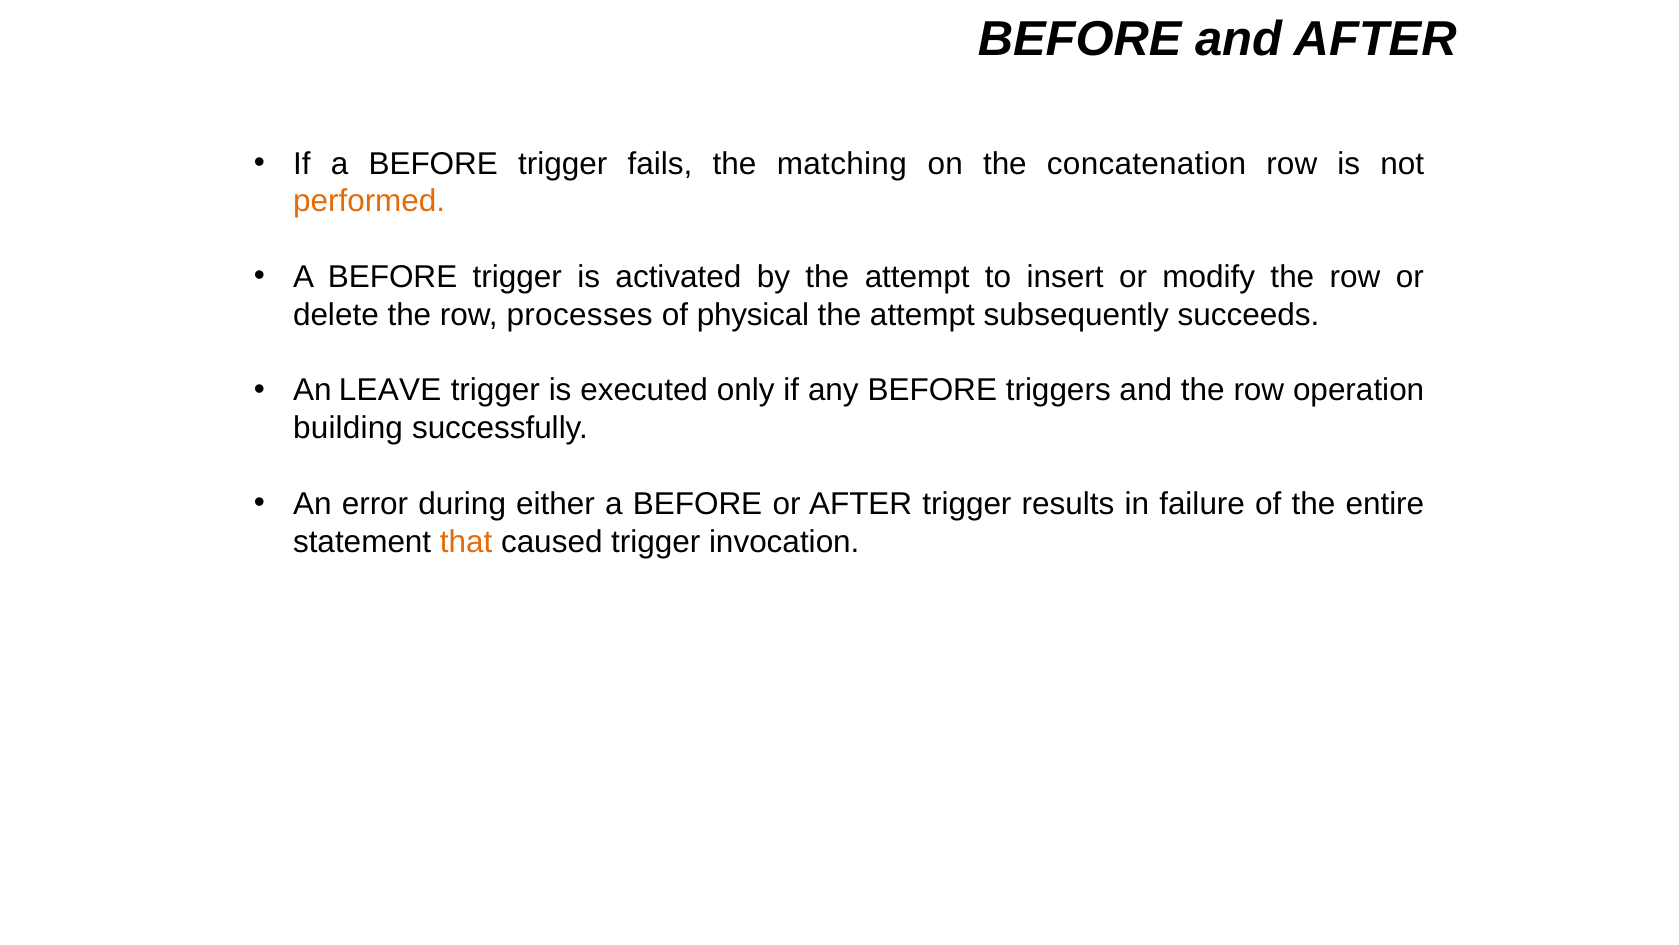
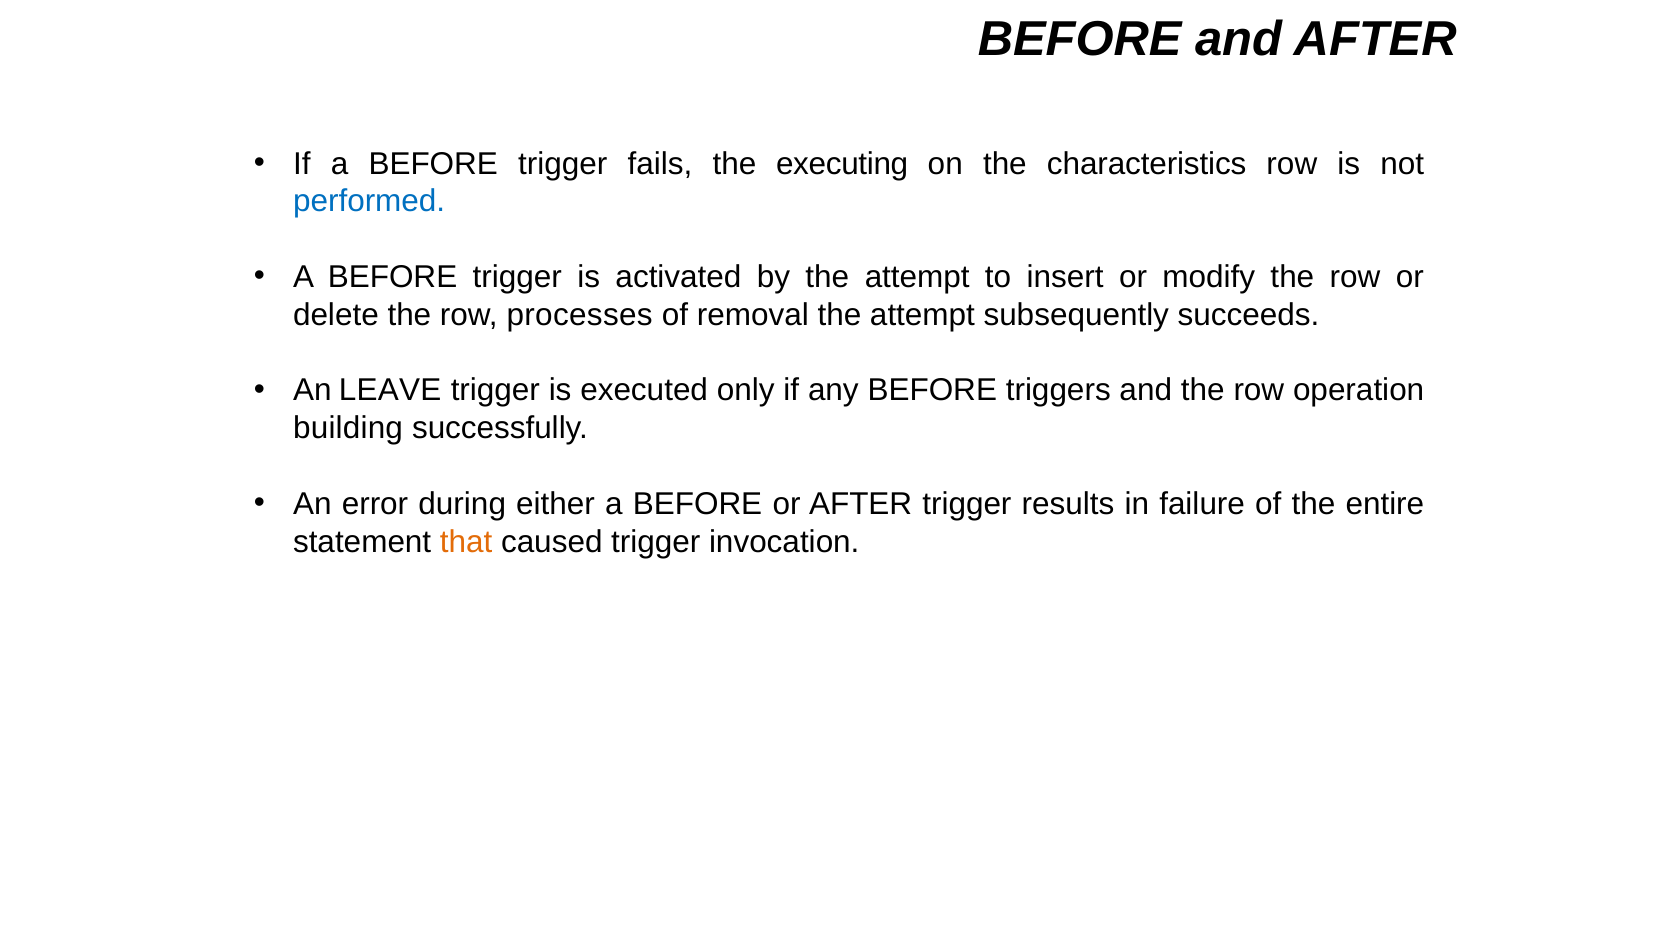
matching: matching -> executing (842, 164)
concatenation: concatenation -> characteristics (1147, 164)
performed colour: orange -> blue (369, 201)
physical: physical -> removal (753, 315)
